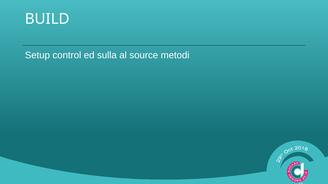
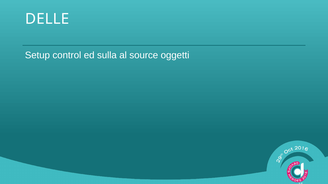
BUILD: BUILD -> DELLE (47, 19)
metodi: metodi -> oggetti (175, 55)
